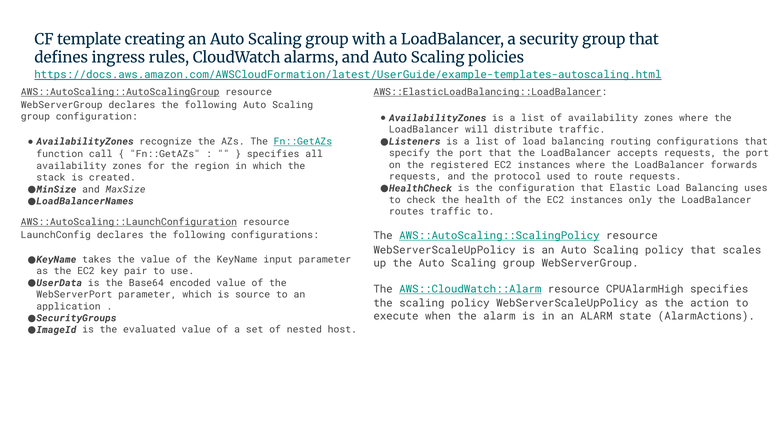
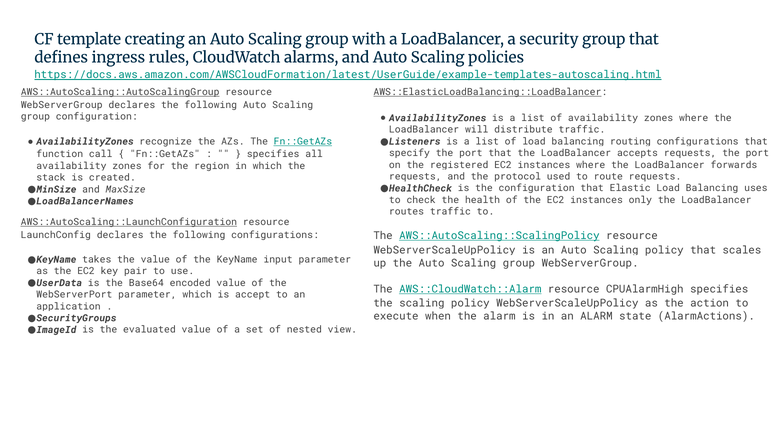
source: source -> accept (253, 295)
host: host -> view (342, 330)
